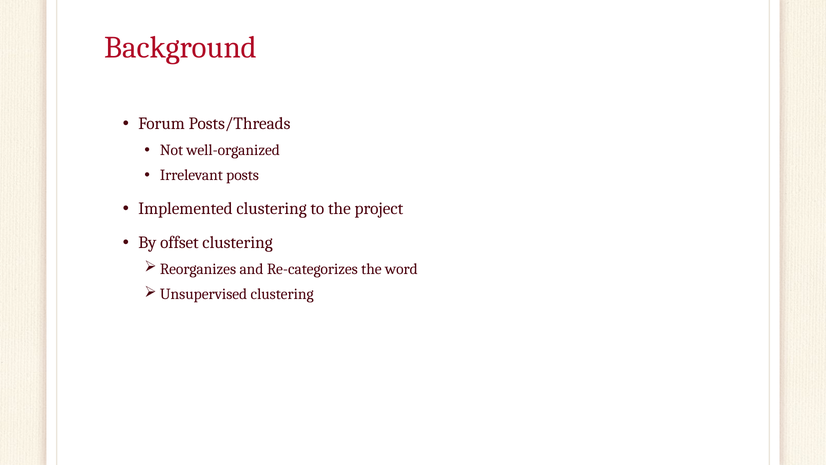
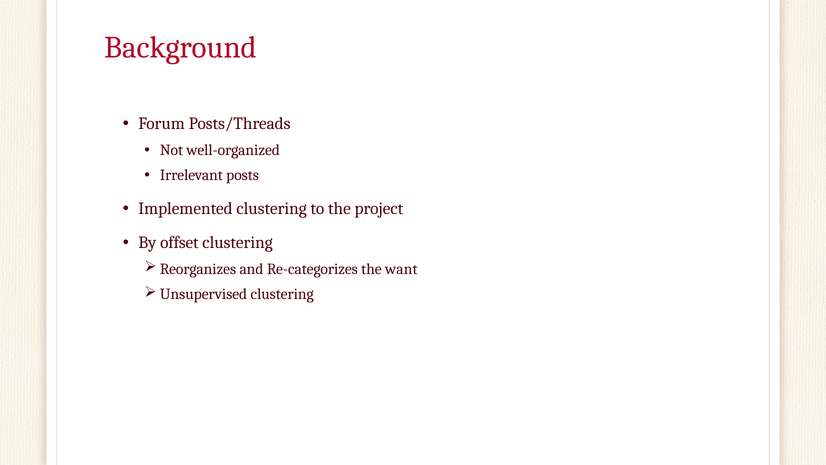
word: word -> want (401, 269)
